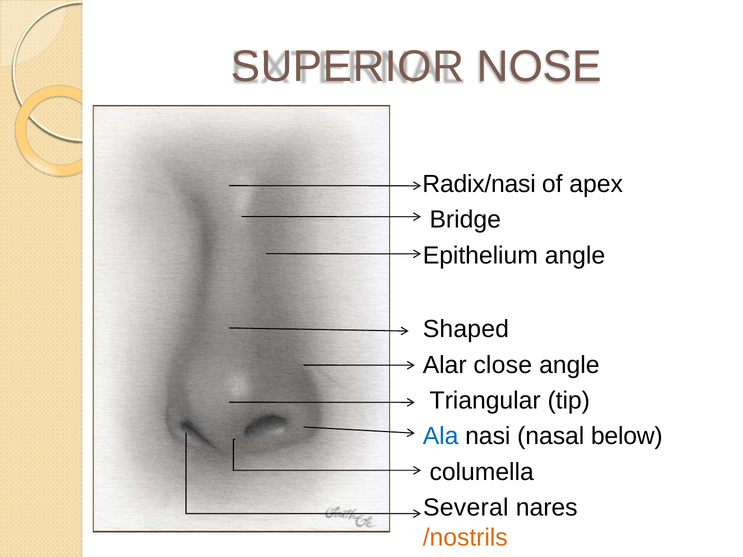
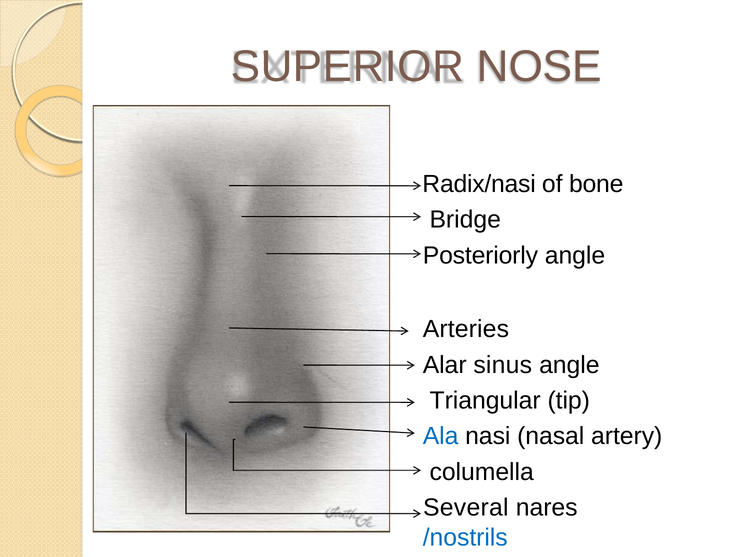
apex: apex -> bone (596, 184)
Epithelium: Epithelium -> Posteriorly (480, 256)
Shaped: Shaped -> Arteries (466, 329)
close: close -> sinus (503, 365)
below: below -> artery (627, 436)
/nostrils colour: orange -> blue (465, 538)
